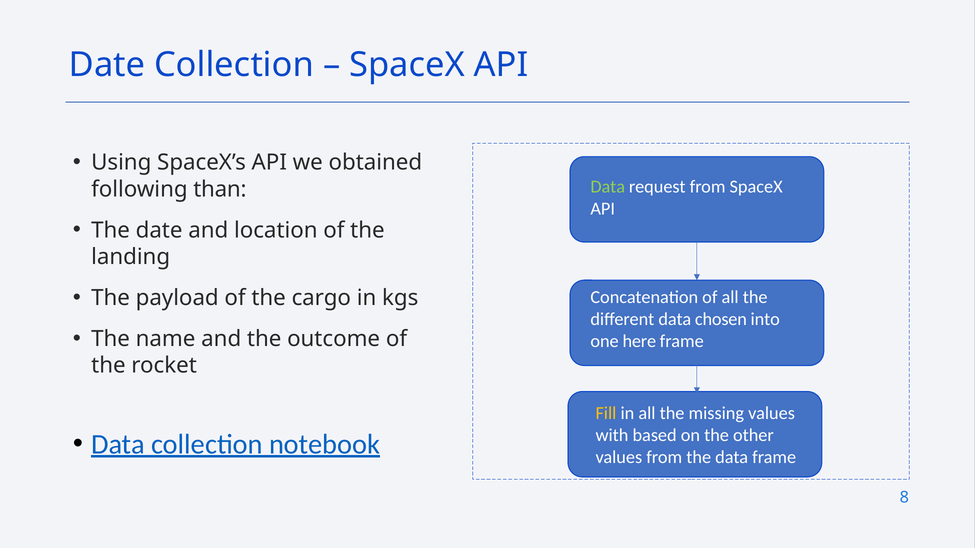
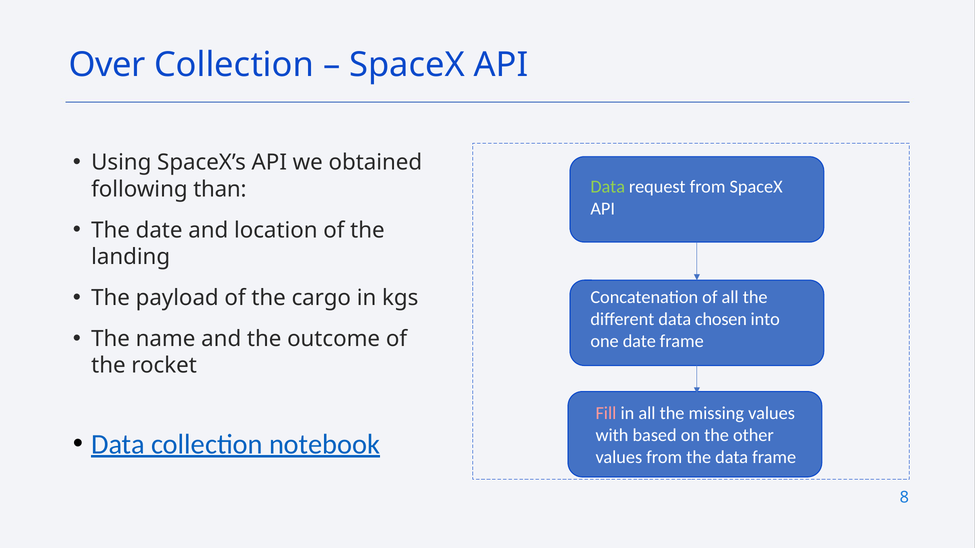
Date: Date -> Over (107, 65)
one here: here -> date (639, 341)
Fill colour: yellow -> pink (606, 413)
